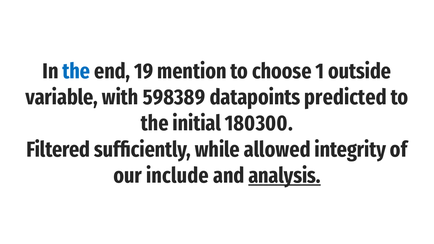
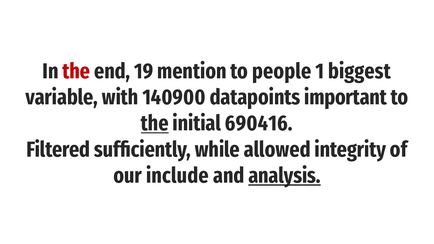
the colour: blue -> red (76, 71)
choose: choose -> people (282, 71)
outside: outside -> biggest (359, 71)
598389: 598389 -> 140900 (174, 98)
predicted: predicted -> important (346, 98)
the underline: none -> present (155, 124)
180300: 180300 -> 690416 (259, 124)
